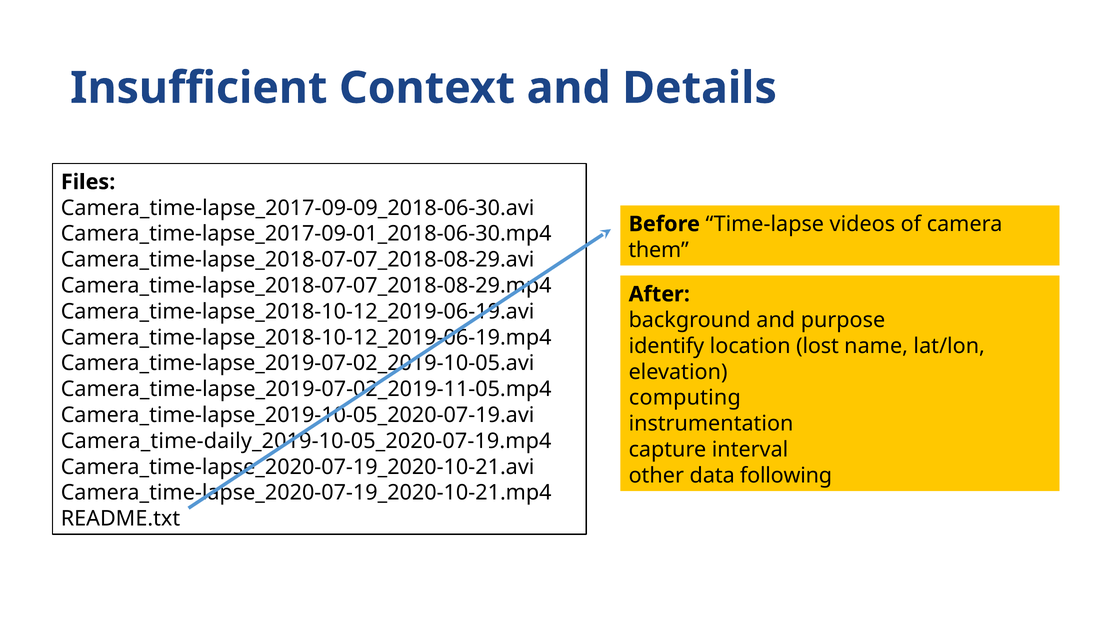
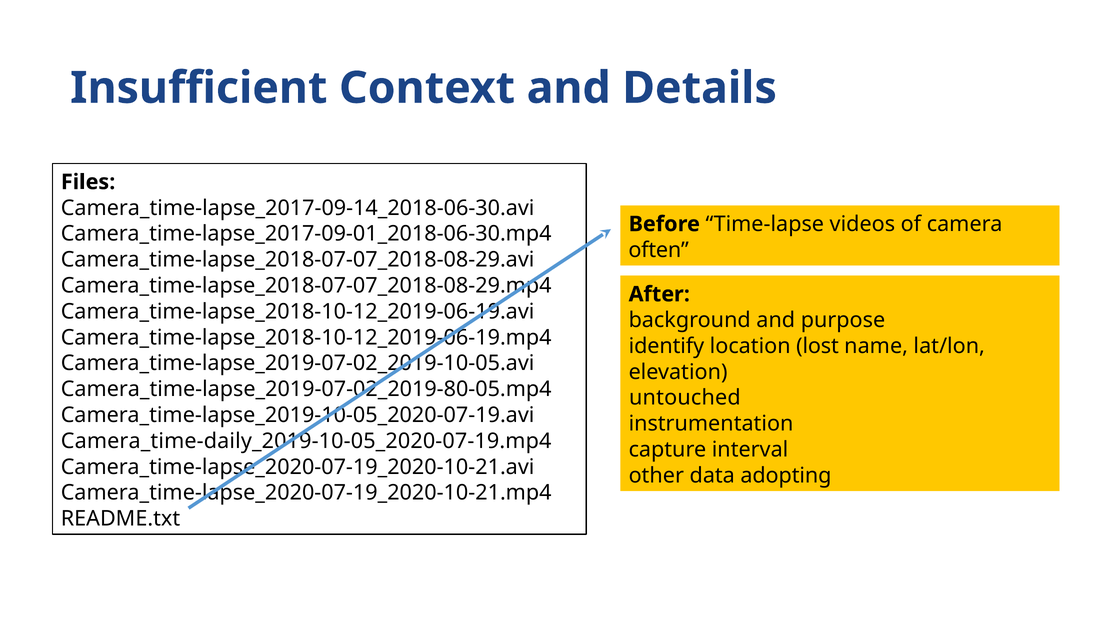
Camera_time-lapse_2017-09-09_2018-06-30.avi: Camera_time-lapse_2017-09-09_2018-06-30.avi -> Camera_time-lapse_2017-09-14_2018-06-30.avi (298, 208)
them: them -> often (659, 250)
Camera_time-lapse_2019-07-02_2019-11-05.mp4: Camera_time-lapse_2019-07-02_2019-11-05.mp4 -> Camera_time-lapse_2019-07-02_2019-80-05.mp4 (306, 389)
computing: computing -> untouched (685, 398)
following: following -> adopting (786, 475)
